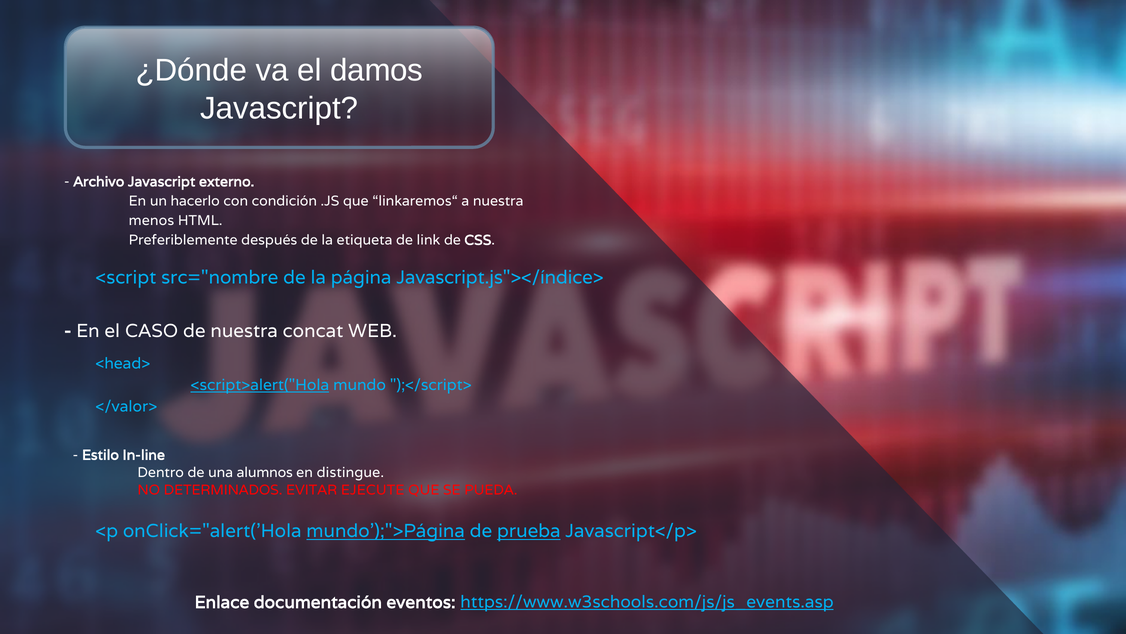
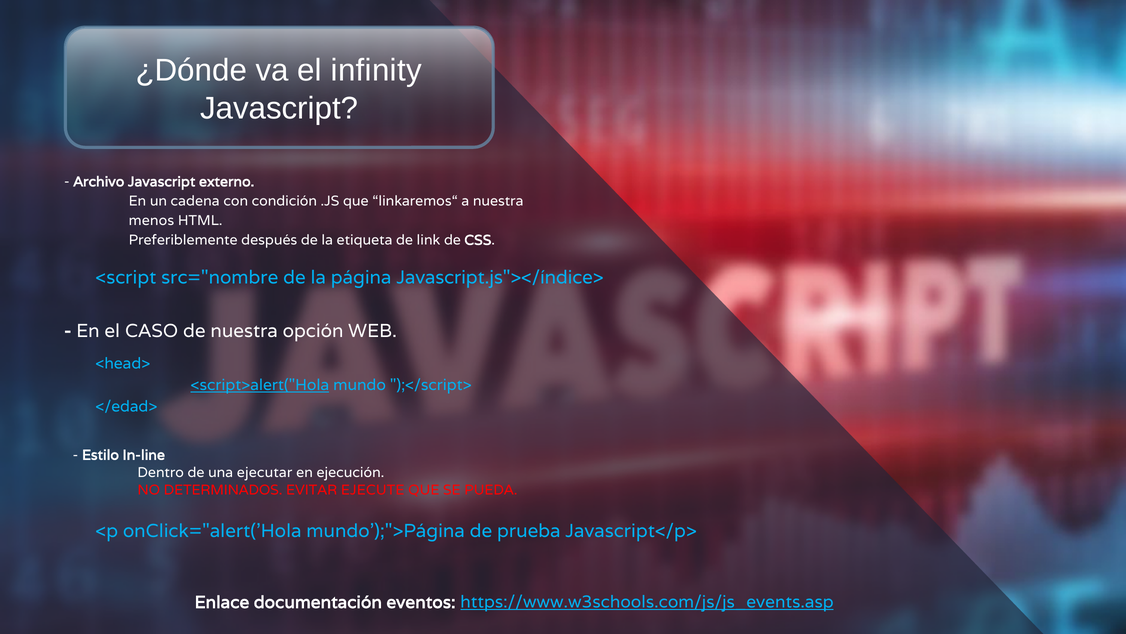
damos: damos -> infinity (376, 71)
hacerlo: hacerlo -> cadena (195, 201)
concat: concat -> opción (313, 331)
</valor>: </valor> -> </edad> (126, 406)
alumnos: alumnos -> ejecutar (265, 472)
distingue: distingue -> ejecución (350, 472)
mundo');">Página underline: present -> none (386, 531)
prueba underline: present -> none (529, 531)
